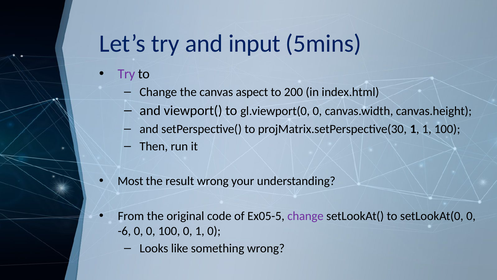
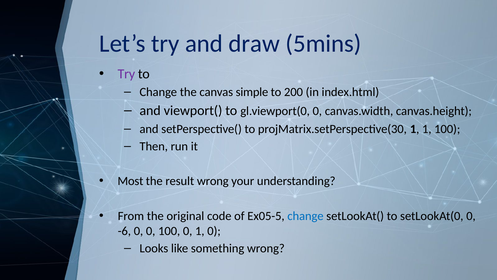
input: input -> draw (254, 44)
aspect: aspect -> simple (252, 92)
change colour: purple -> blue (305, 216)
